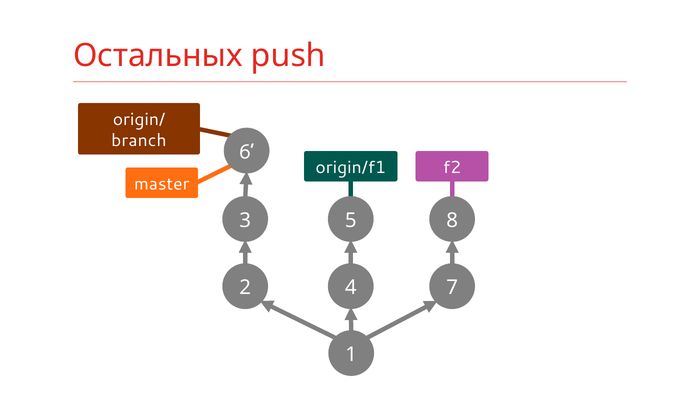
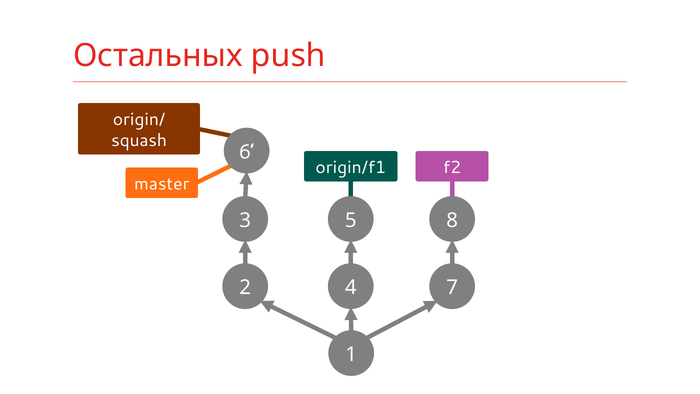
branch: branch -> squash (139, 141)
